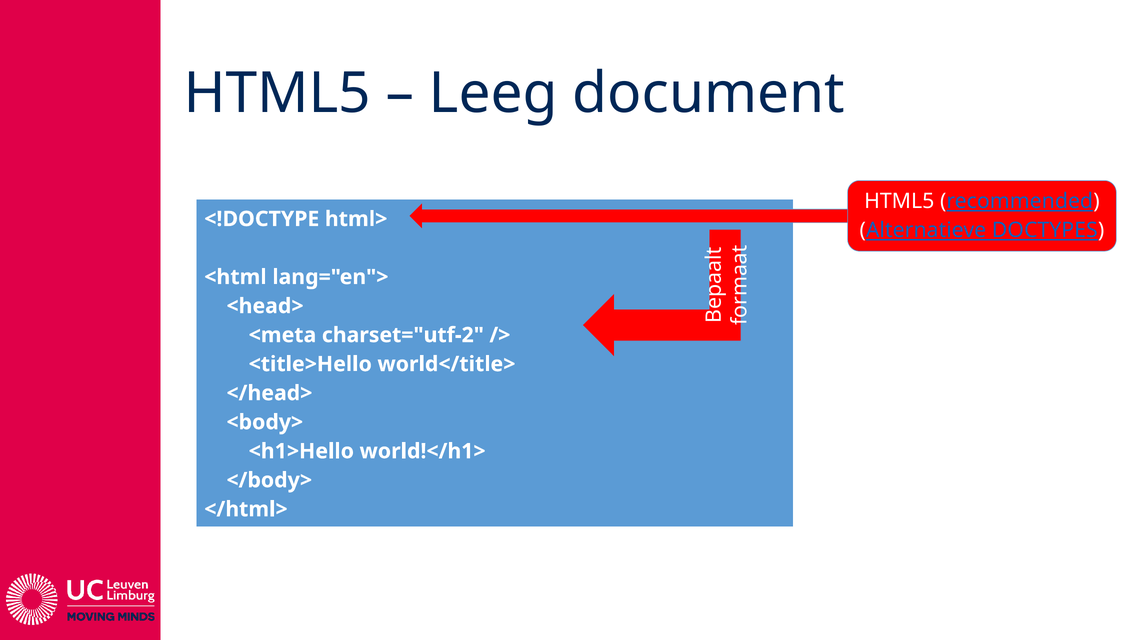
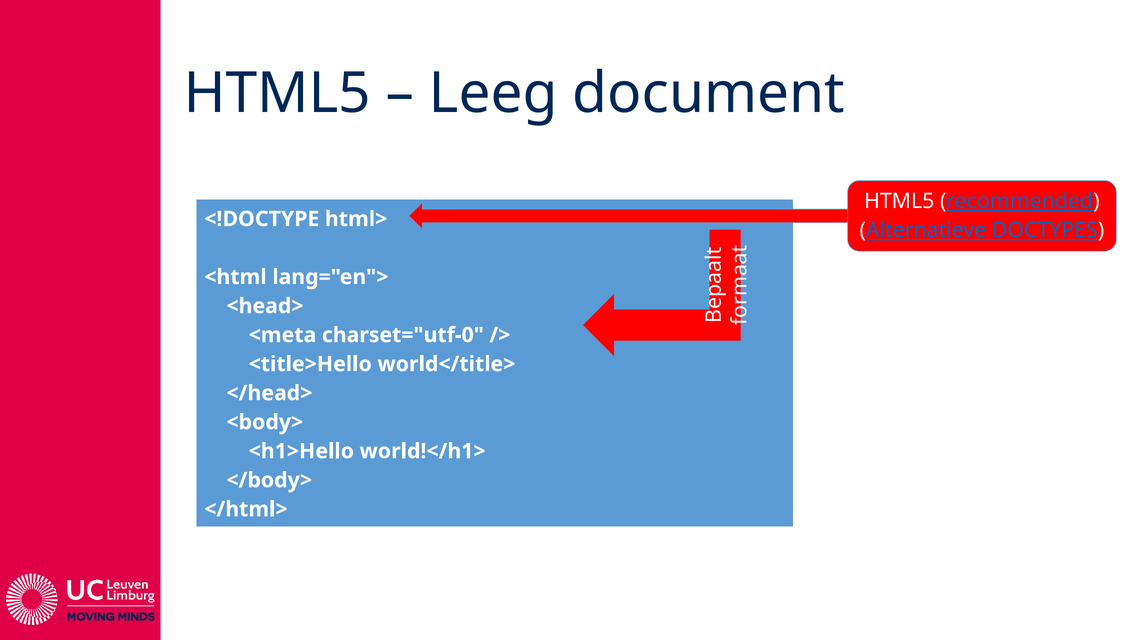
charset="utf-2: charset="utf-2 -> charset="utf-0 (403, 335)
